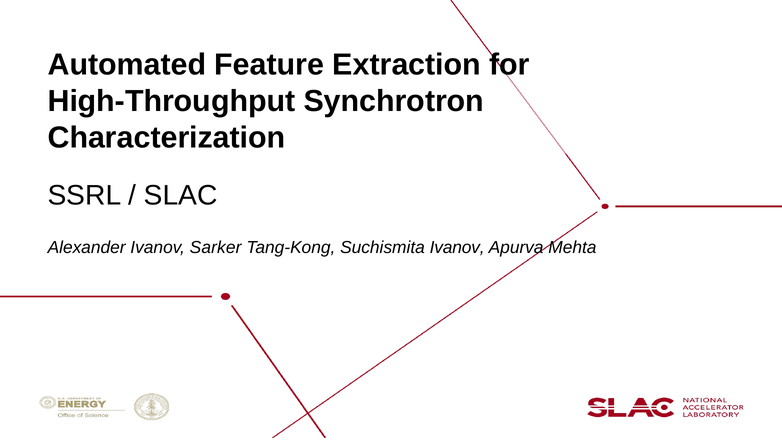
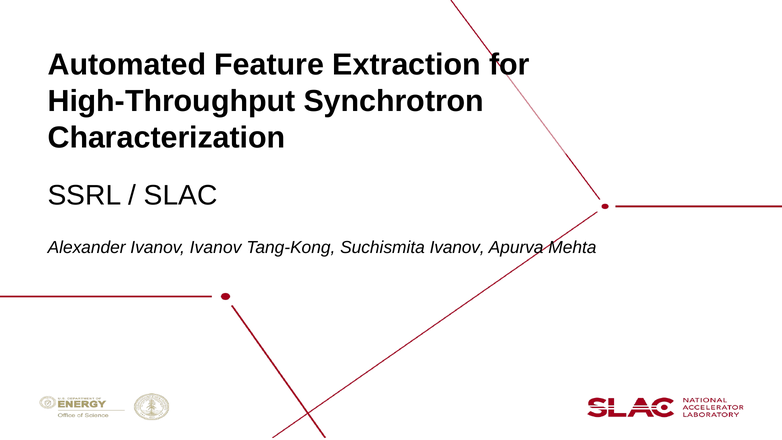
Ivanov Sarker: Sarker -> Ivanov (216, 248)
